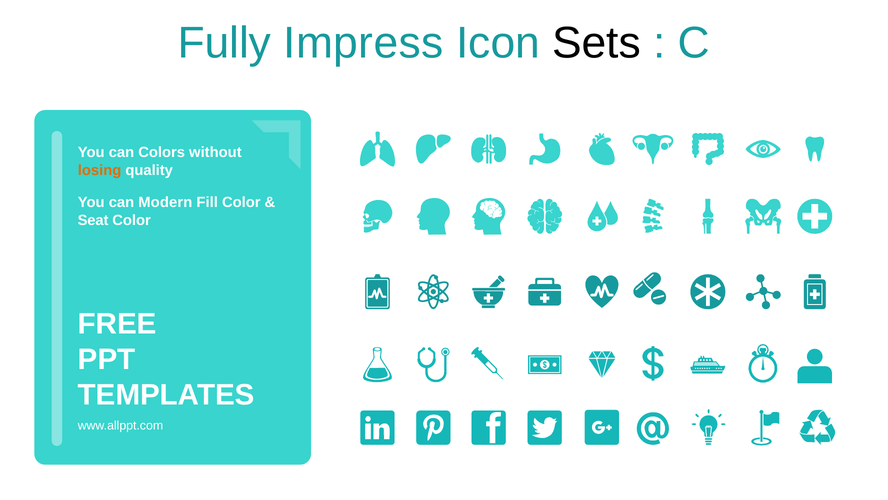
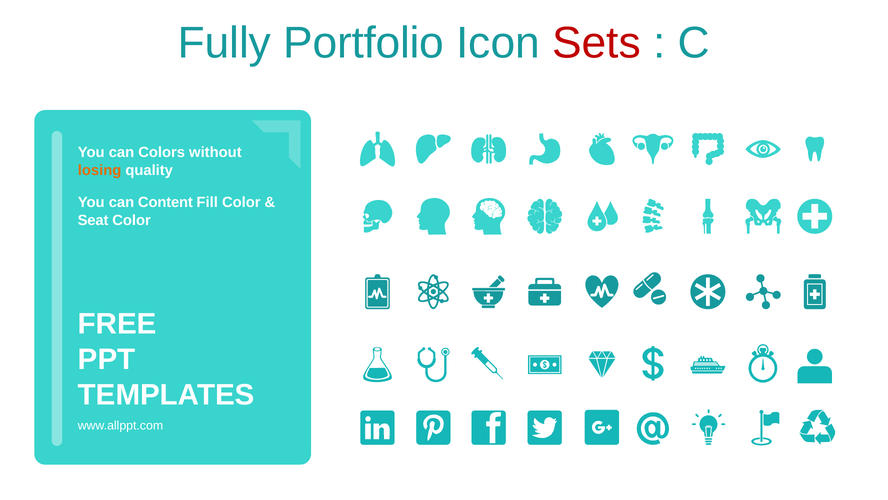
Impress: Impress -> Portfolio (364, 43)
Sets colour: black -> red (596, 43)
Modern: Modern -> Content (165, 202)
